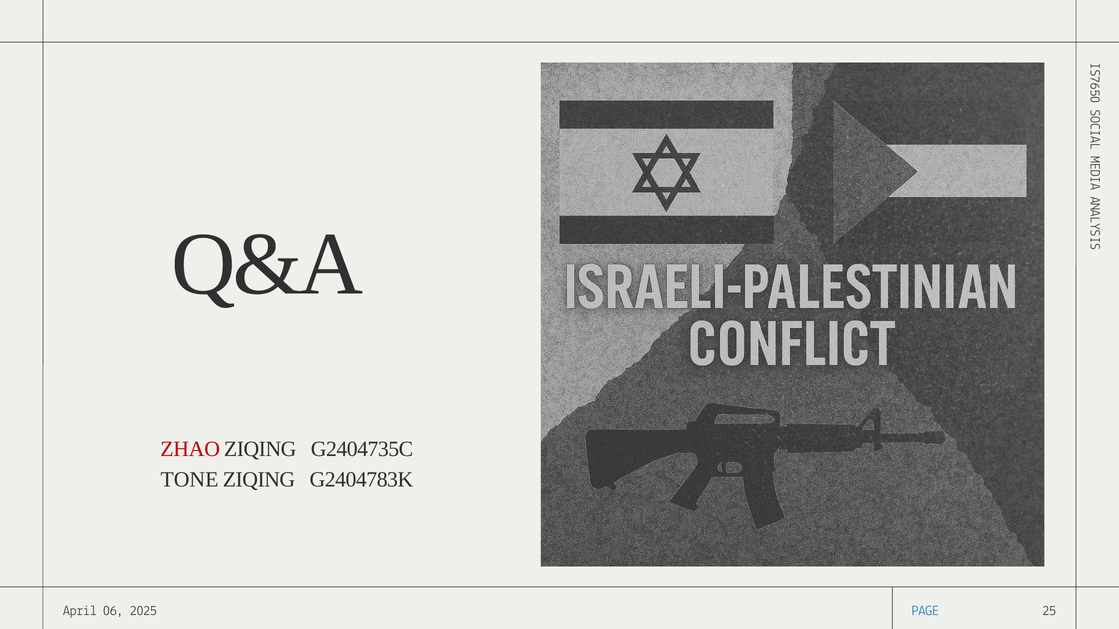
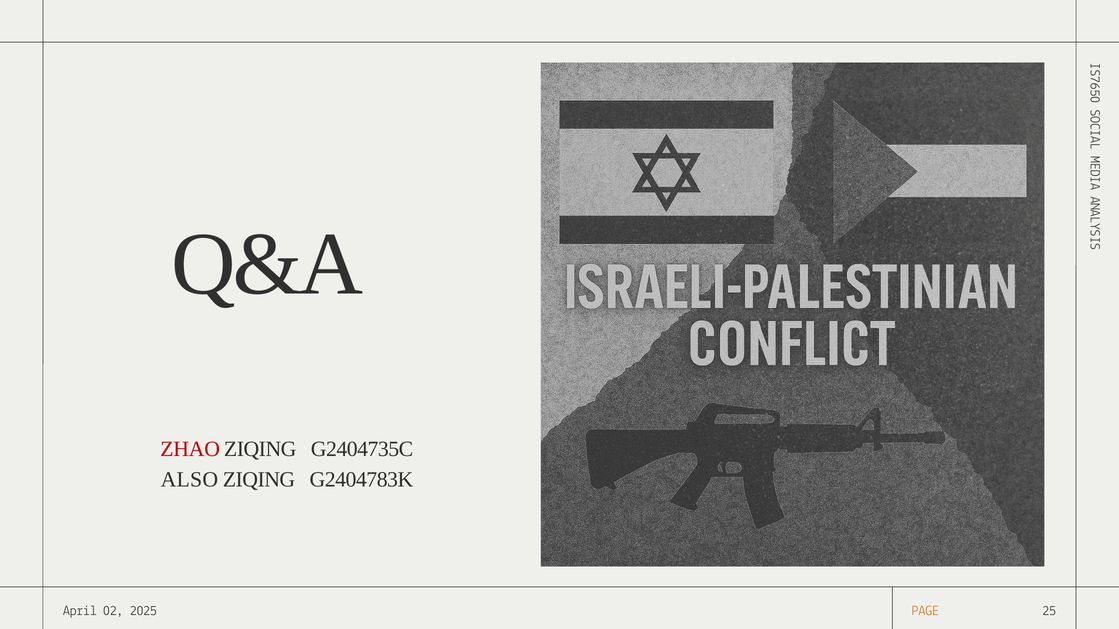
TONE: TONE -> ALSO (189, 480)
06: 06 -> 02 (113, 611)
PAGE colour: blue -> orange (925, 611)
